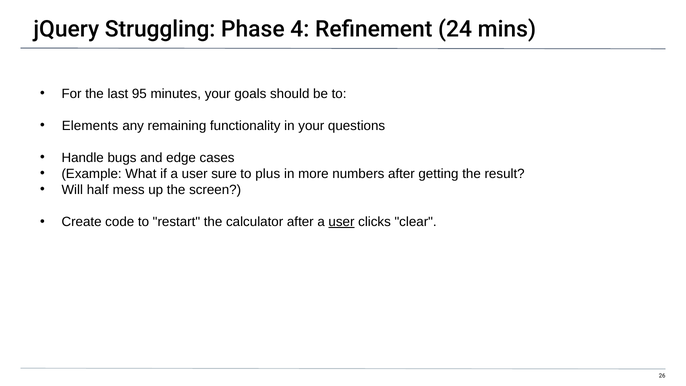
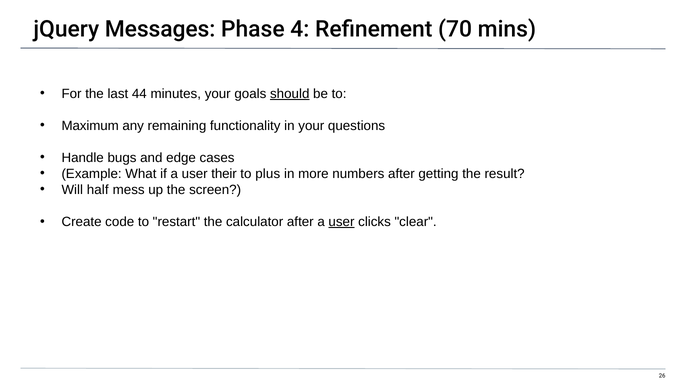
Struggling: Struggling -> Messages (160, 29)
24: 24 -> 70 (455, 29)
95: 95 -> 44 (139, 94)
should underline: none -> present (290, 94)
Elements: Elements -> Maximum (90, 126)
sure: sure -> their (224, 174)
